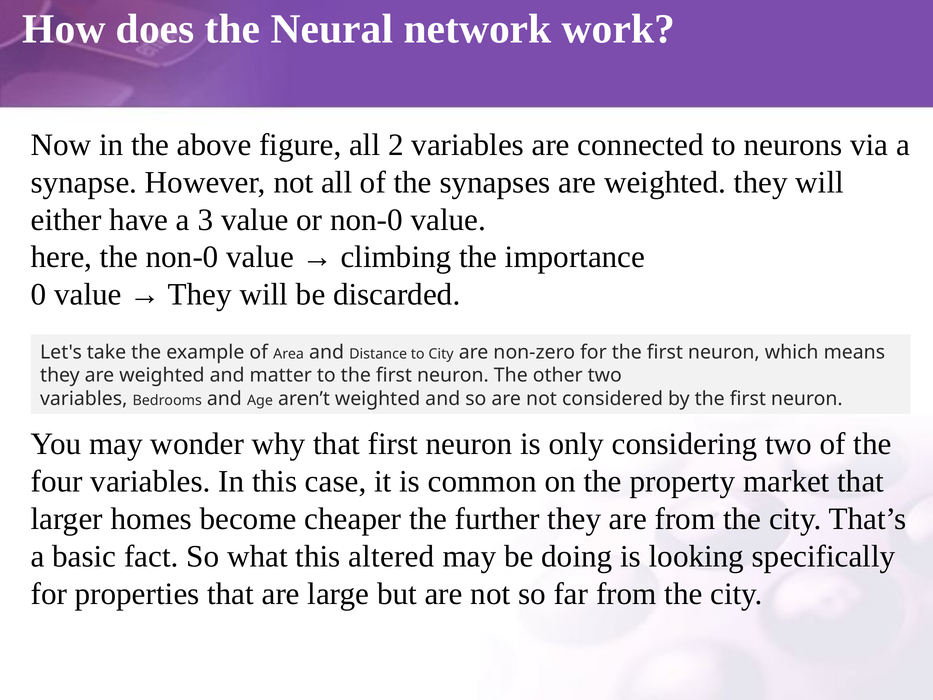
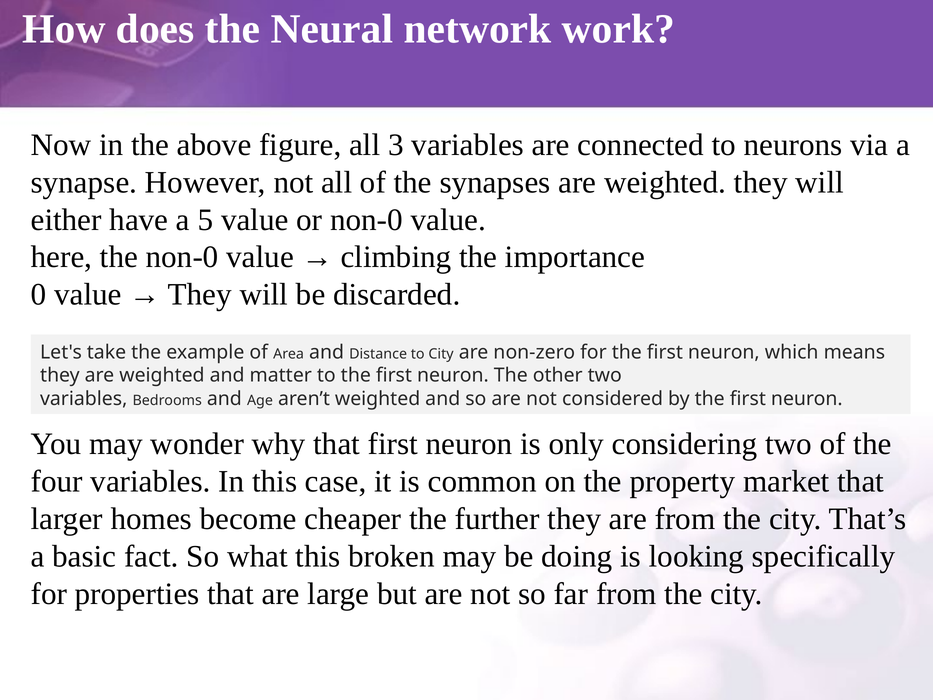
2: 2 -> 3 (396, 145)
3: 3 -> 5 (205, 220)
altered: altered -> broken (392, 557)
